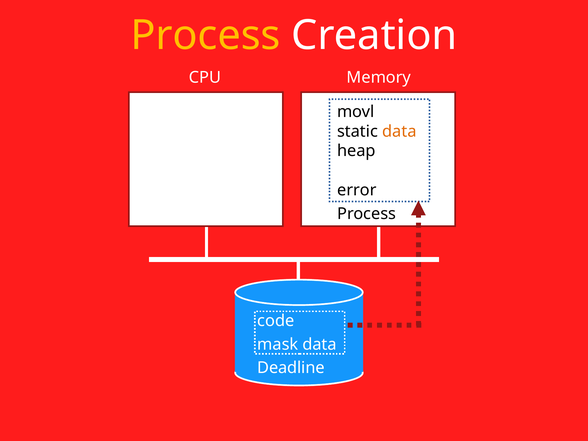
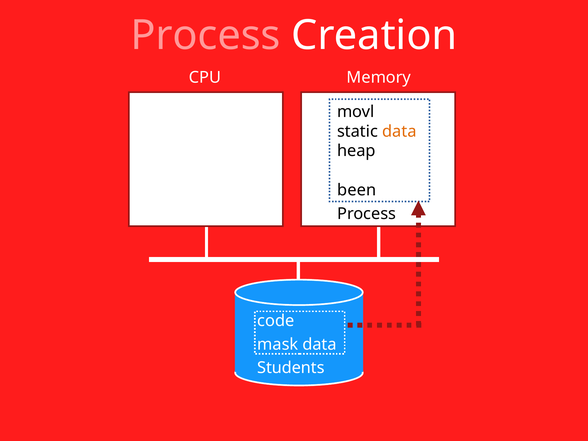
Process colour: yellow -> pink (205, 36)
error: error -> been (357, 190)
Deadline: Deadline -> Students (291, 368)
